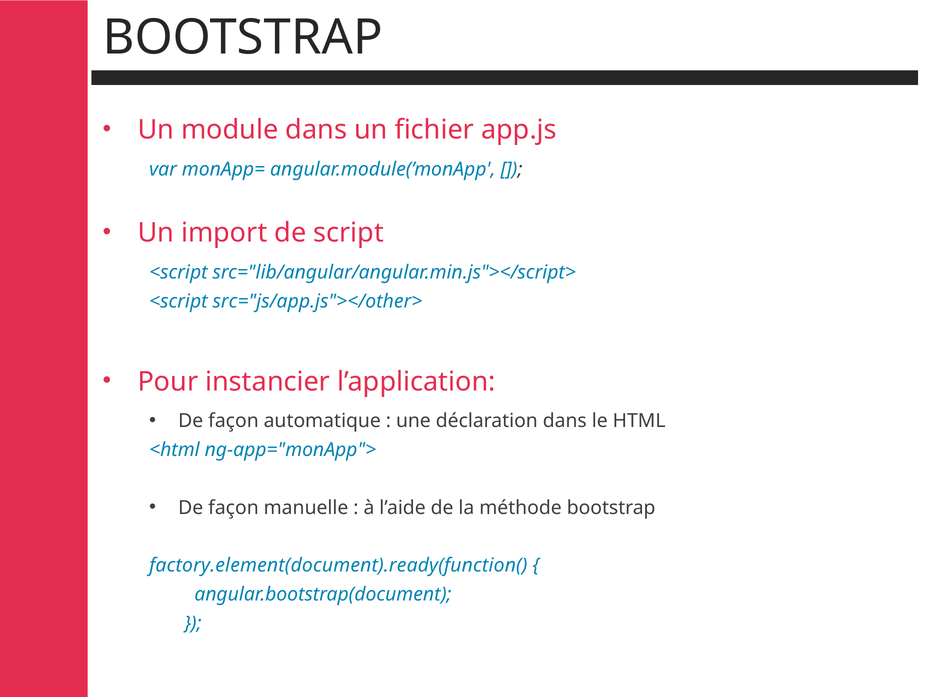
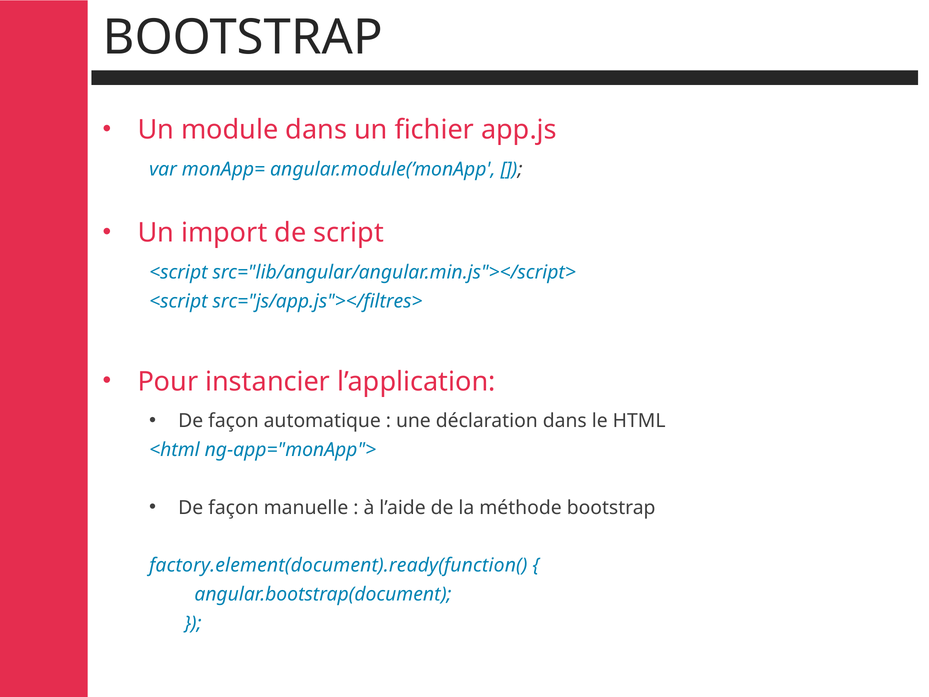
src="js/app.js"></other>: src="js/app.js"></other> -> src="js/app.js"></filtres> (318, 301)
